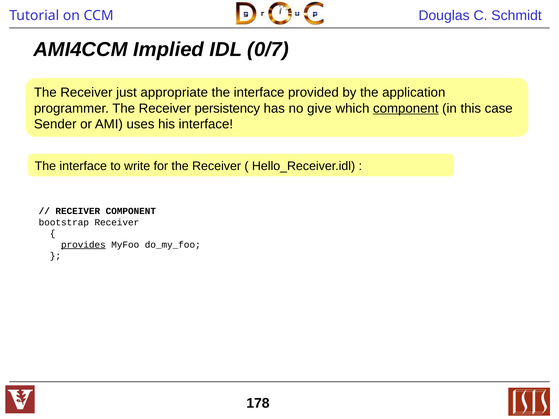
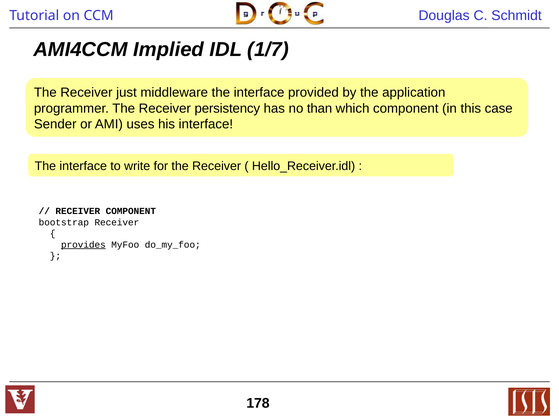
0/7: 0/7 -> 1/7 (268, 49)
appropriate: appropriate -> middleware (174, 93)
give: give -> than (320, 108)
component underline: present -> none (406, 108)
